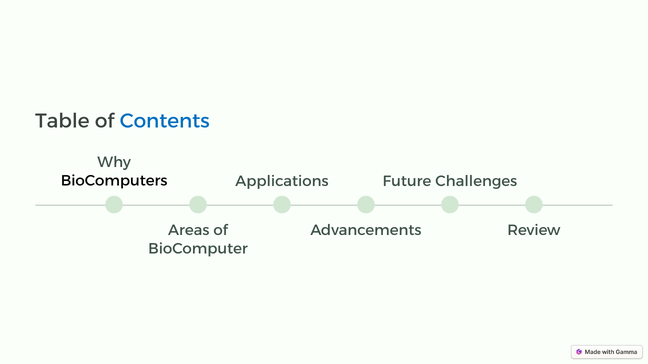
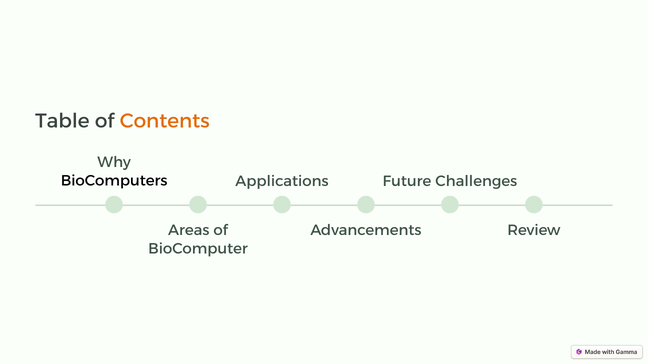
Contents colour: blue -> orange (165, 121)
